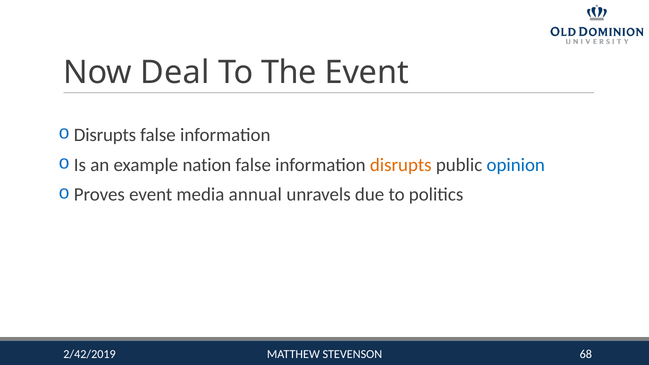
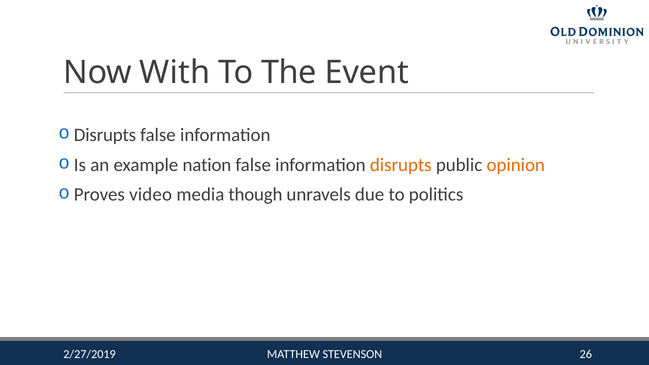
Deal: Deal -> With (175, 73)
opinion colour: blue -> orange (516, 165)
Proves event: event -> video (151, 195)
annual: annual -> though (255, 195)
68: 68 -> 26 (586, 354)
2/42/2019: 2/42/2019 -> 2/27/2019 (90, 354)
